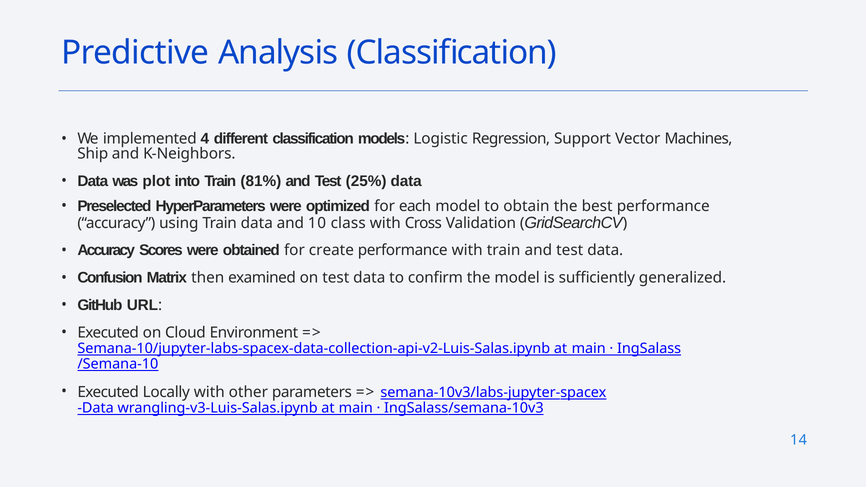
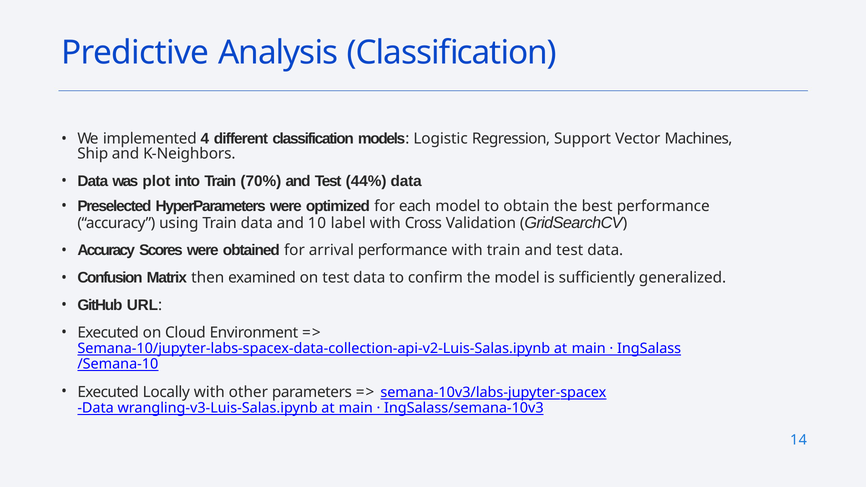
81%: 81% -> 70% (261, 181)
25%: 25% -> 44% (366, 181)
class: class -> label (348, 223)
create: create -> arrival (331, 250)
